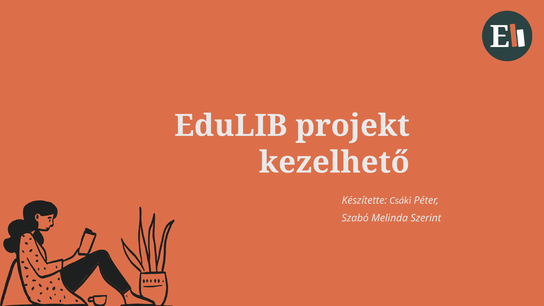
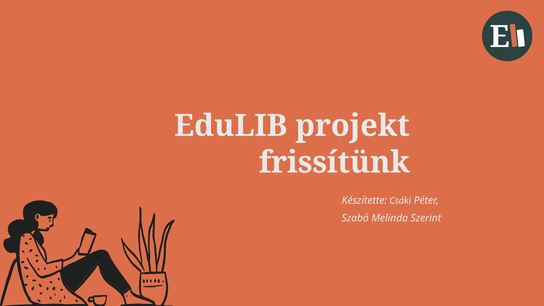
kezelhető: kezelhető -> frissítünk (334, 162)
